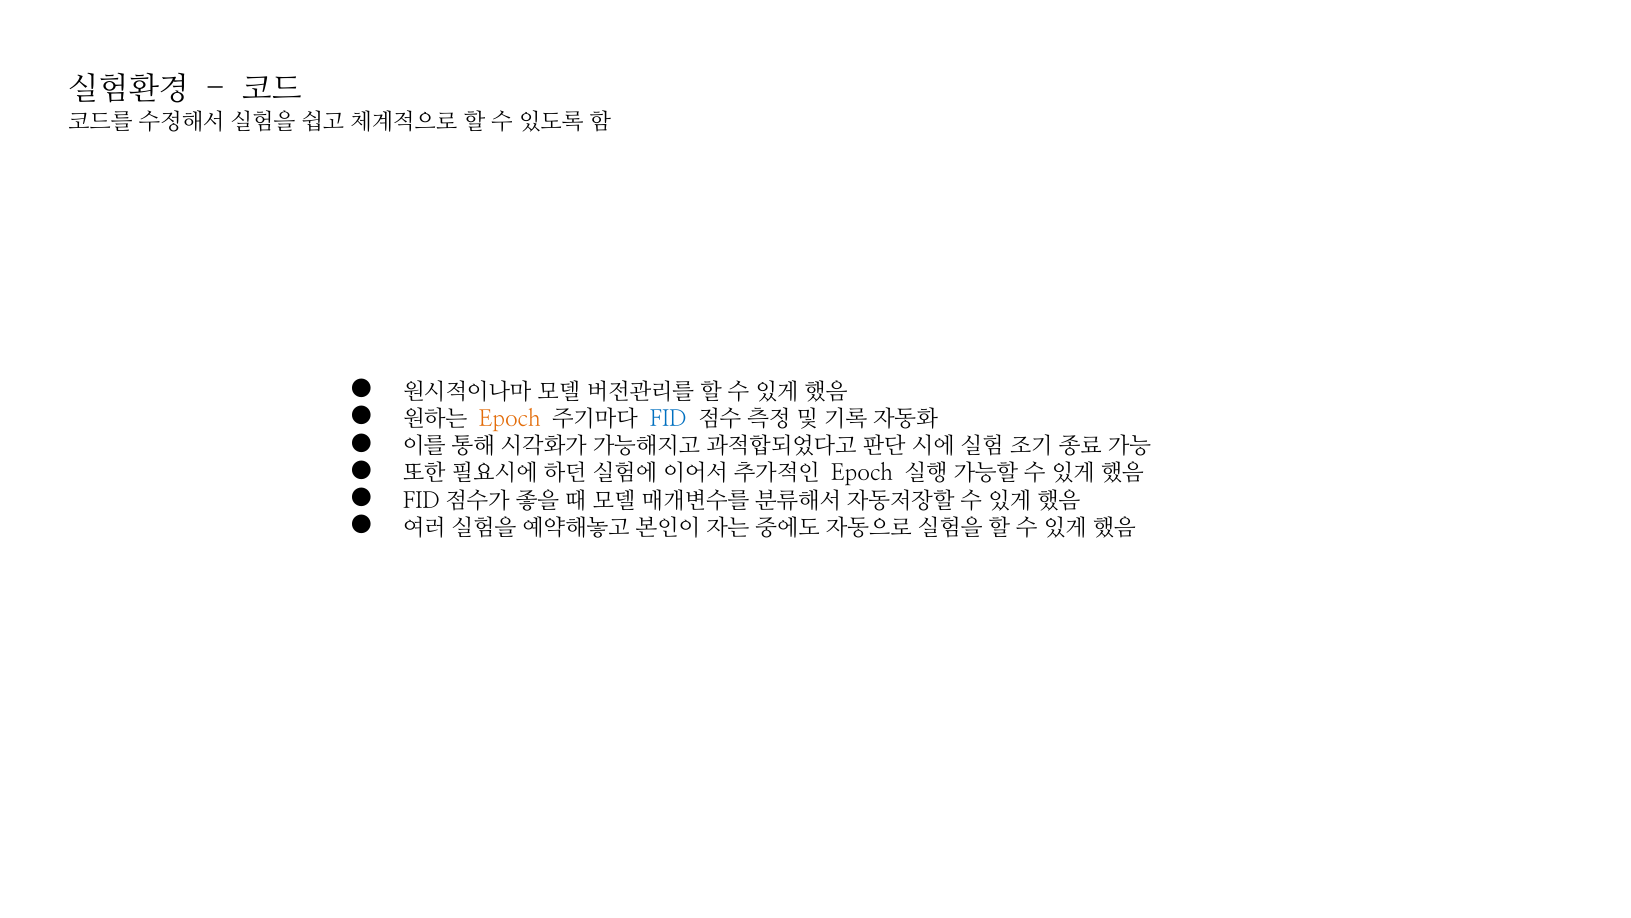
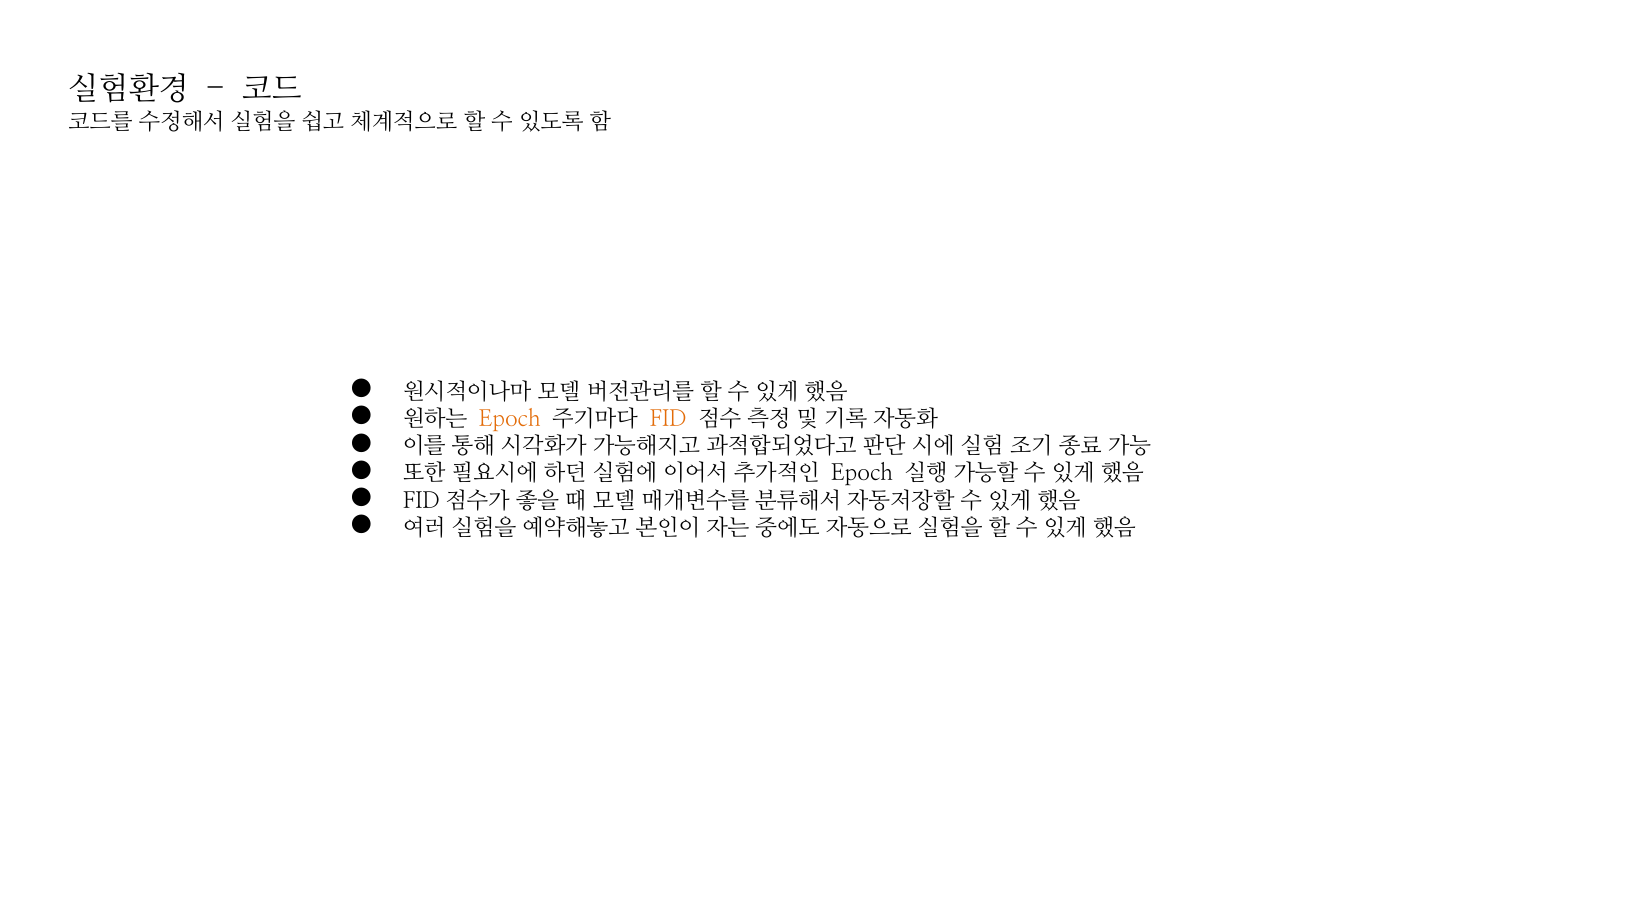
FID colour: blue -> orange (668, 419)
